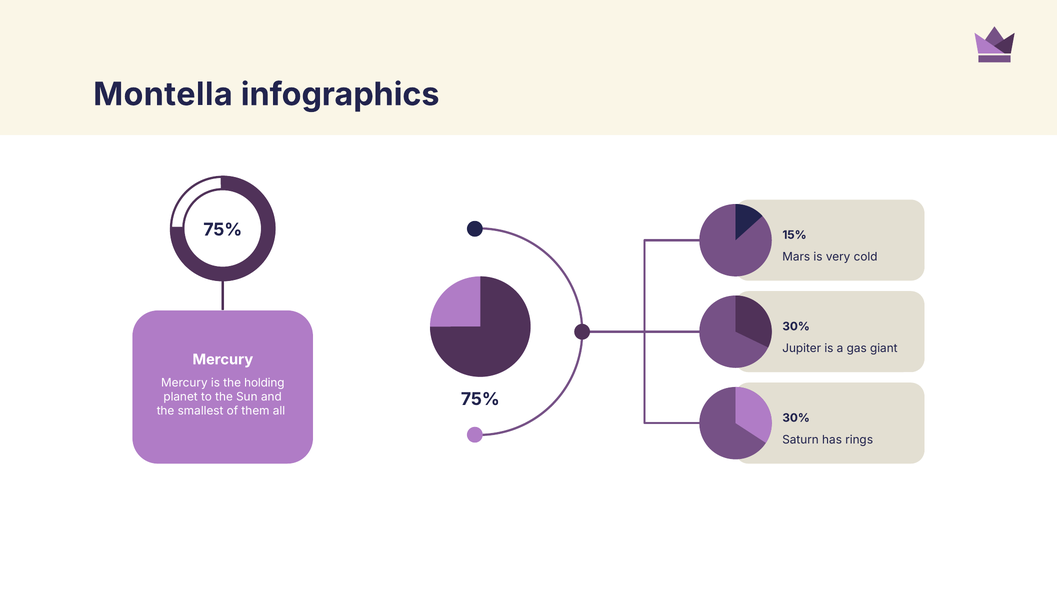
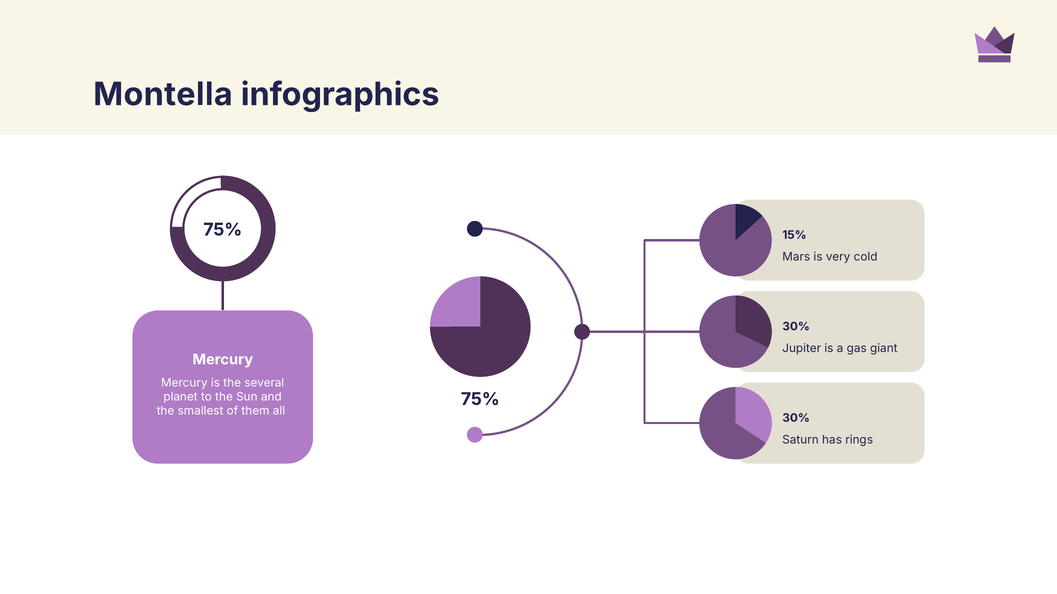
holding: holding -> several (264, 383)
